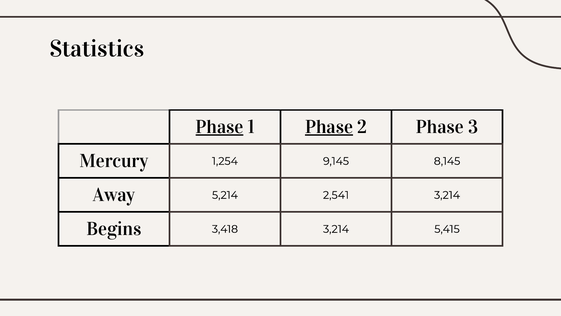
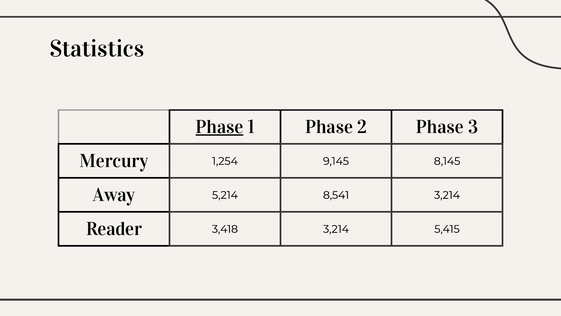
Phase underline: present -> none (329, 127)
2,541: 2,541 -> 8,541 (336, 195)
Begins: Begins -> Reader (114, 229)
